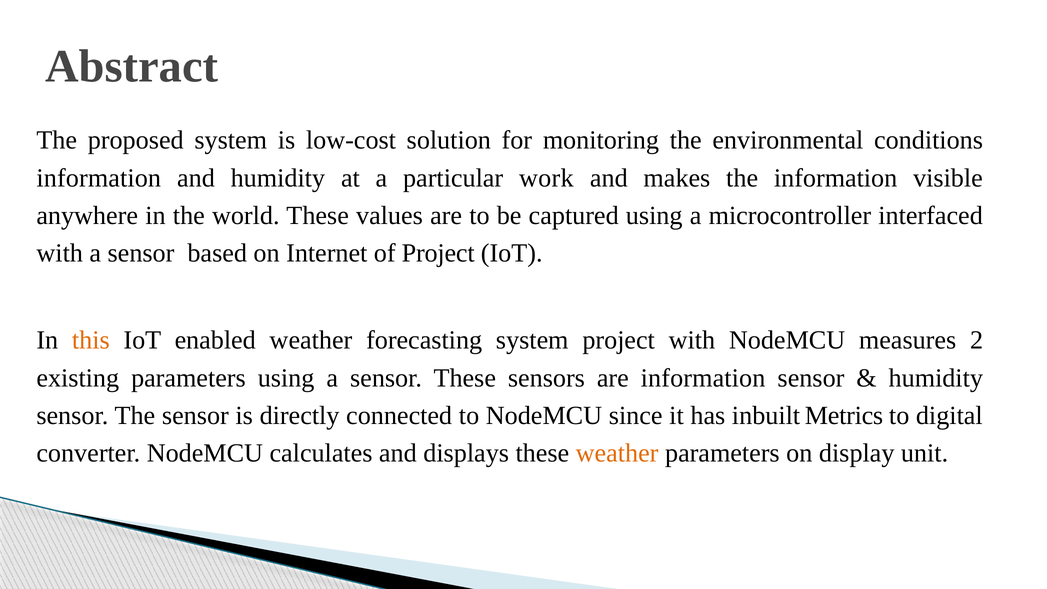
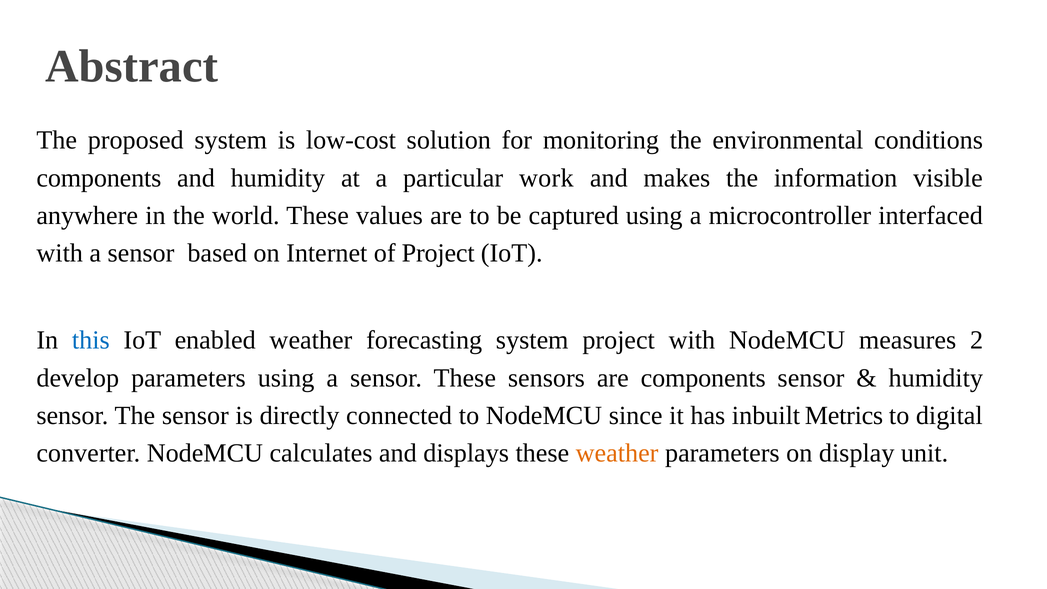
information: information -> components (99, 178)
this colour: orange -> blue (91, 340)
existing: existing -> develop (78, 378)
are information: information -> components (703, 378)
